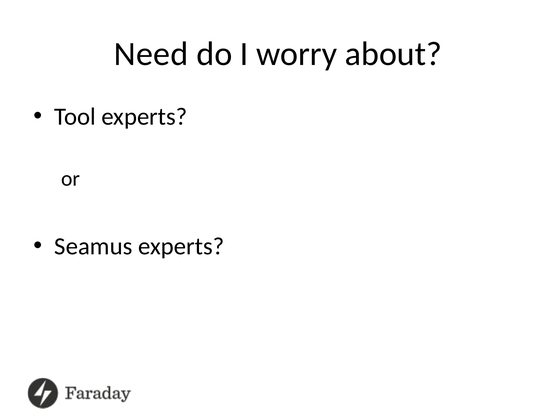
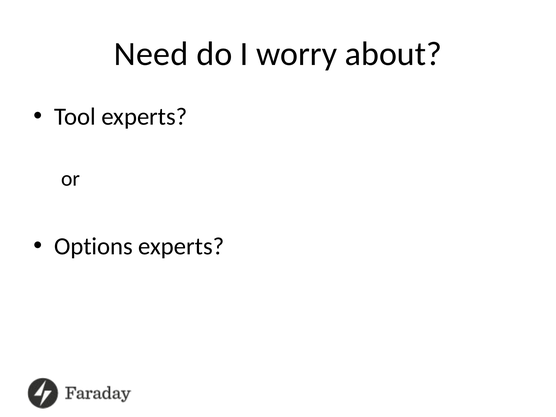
Seamus: Seamus -> Options (93, 246)
